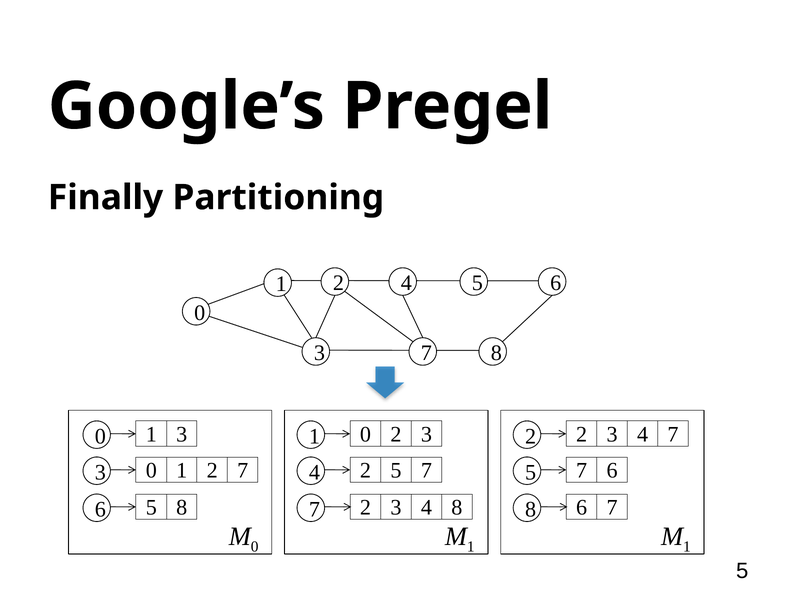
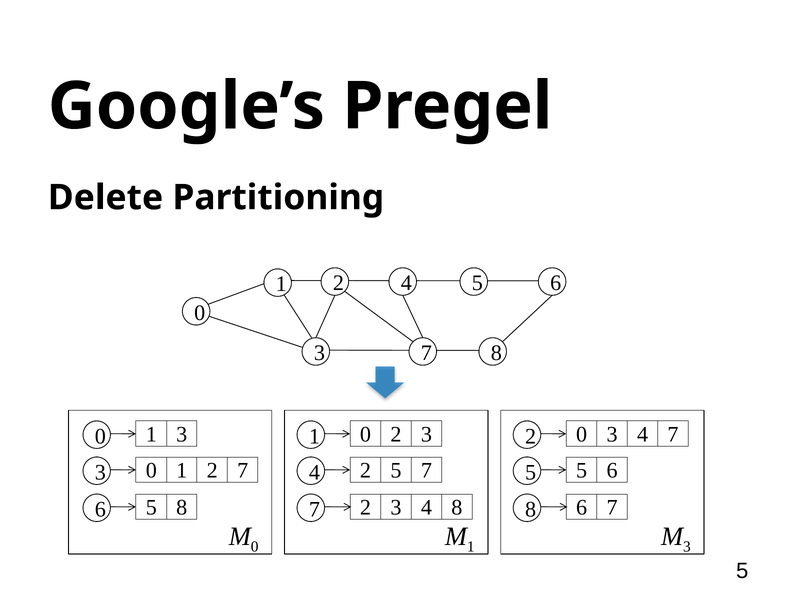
Finally: Finally -> Delete (105, 198)
2 2: 2 -> 0 (582, 434)
7 5 7: 7 -> 5 (582, 470)
1: 1 -> 3 (687, 547)
